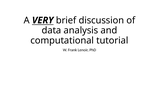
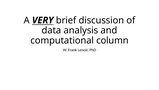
tutorial: tutorial -> column (112, 40)
